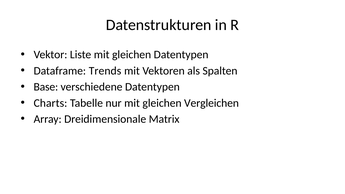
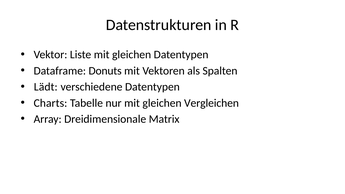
Trends: Trends -> Donuts (105, 71)
Base: Base -> Lädt (46, 87)
